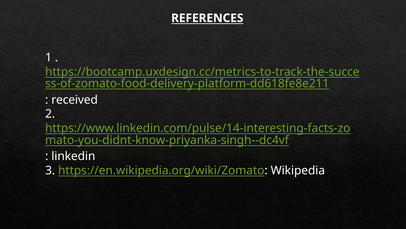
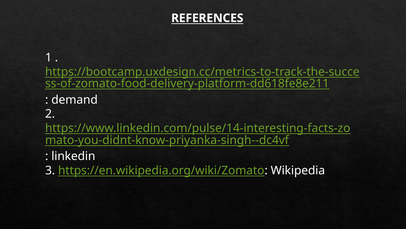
received: received -> demand (75, 100)
